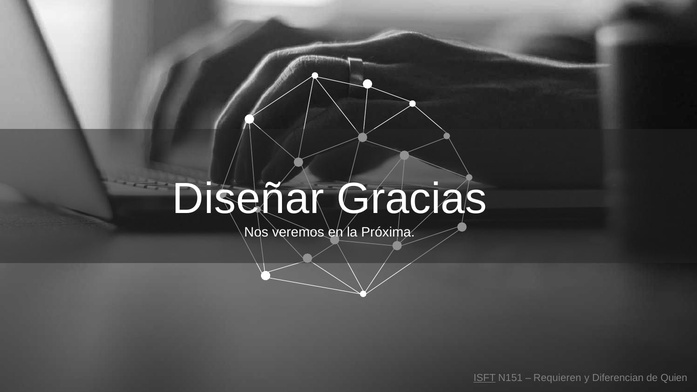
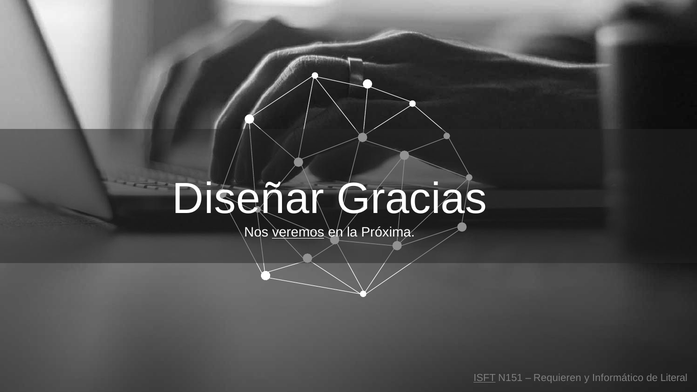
veremos underline: none -> present (298, 232)
Diferencian: Diferencian -> Informático (618, 378)
Quien: Quien -> Literal (674, 378)
